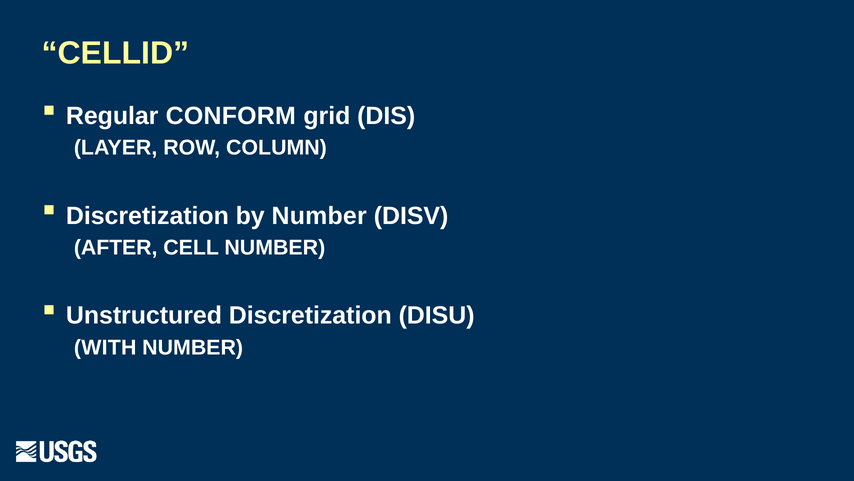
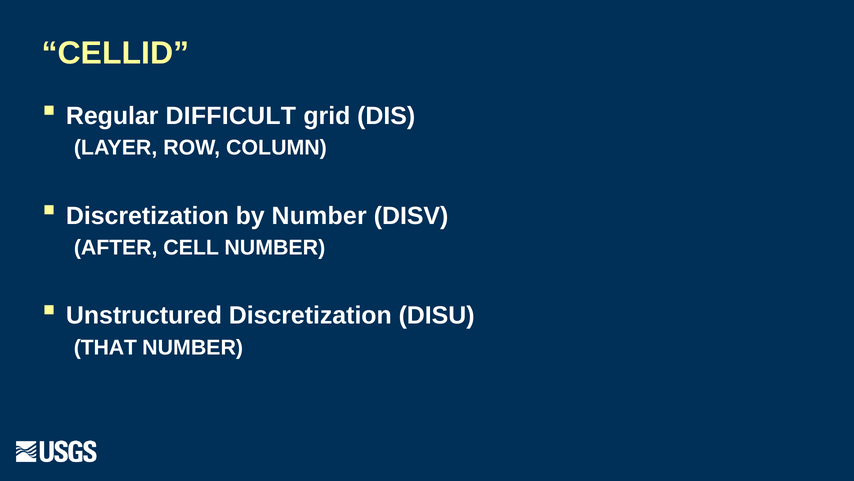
CONFORM: CONFORM -> DIFFICULT (231, 116)
WITH: WITH -> THAT (105, 347)
